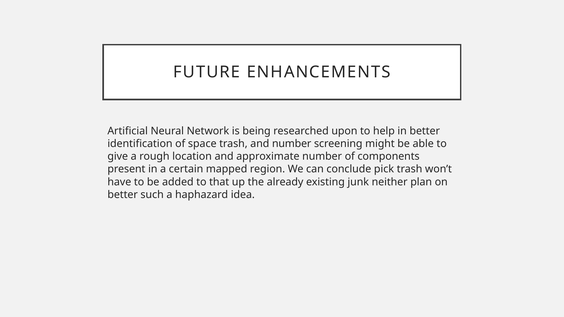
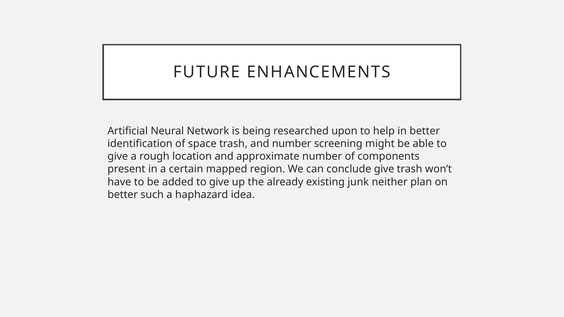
conclude pick: pick -> give (384, 169)
added to that: that -> give (219, 182)
